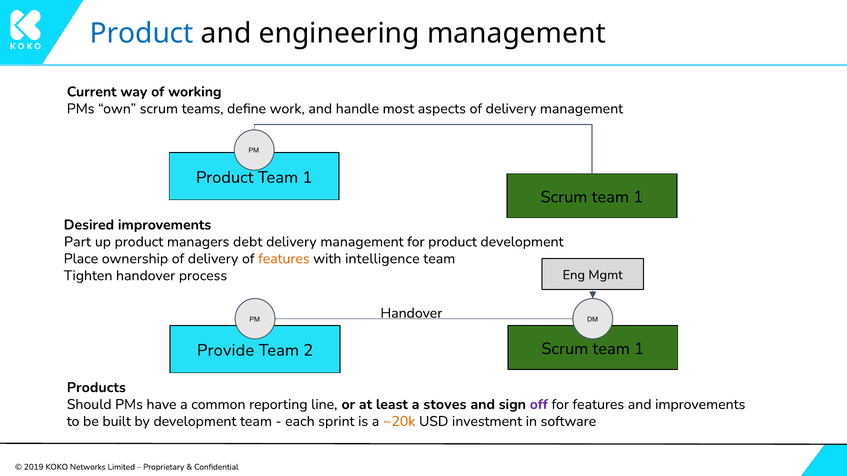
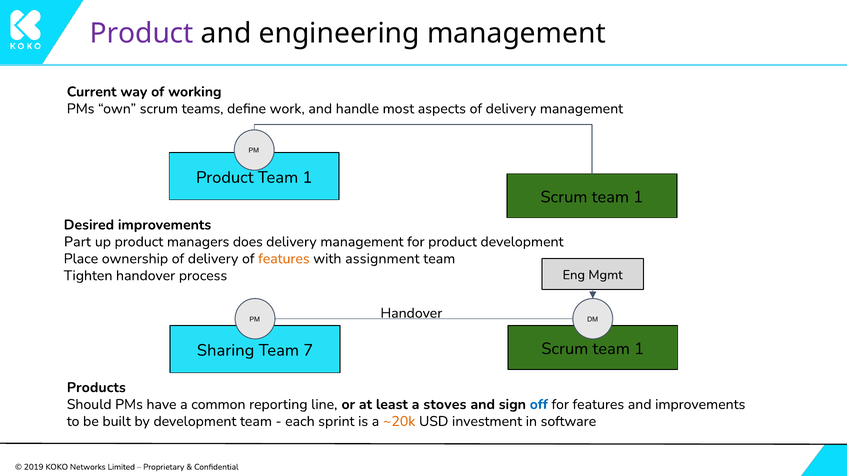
Product colour: blue -> purple (142, 33)
debt: debt -> does (248, 242)
intelligence: intelligence -> assignment (382, 259)
Provide: Provide -> Sharing (226, 351)
2: 2 -> 7 (308, 351)
off colour: purple -> blue (539, 405)
